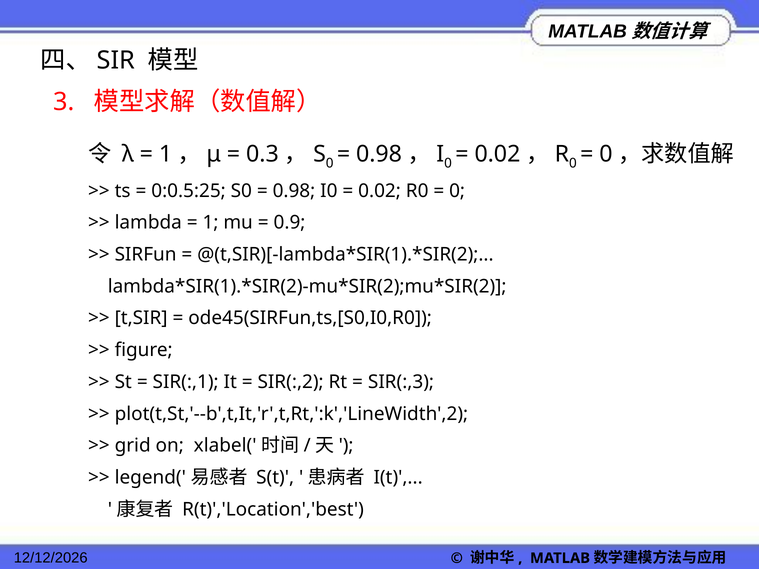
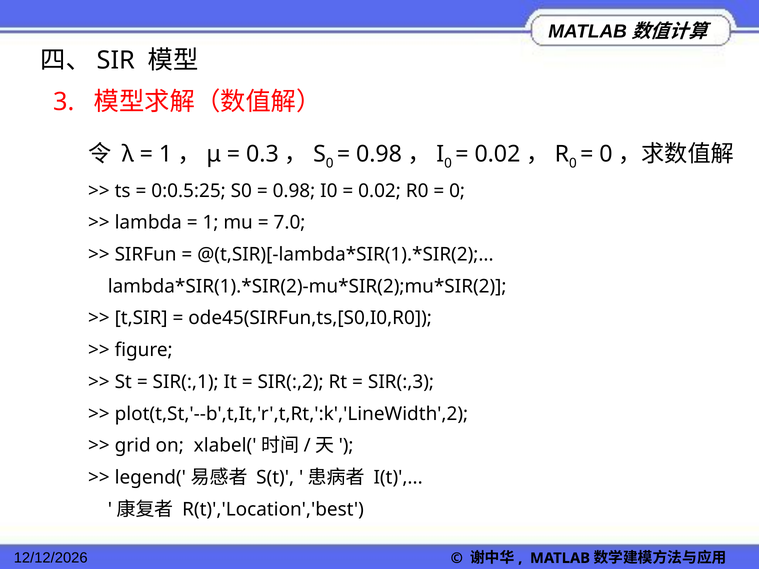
0.9: 0.9 -> 7.0 (290, 223)
